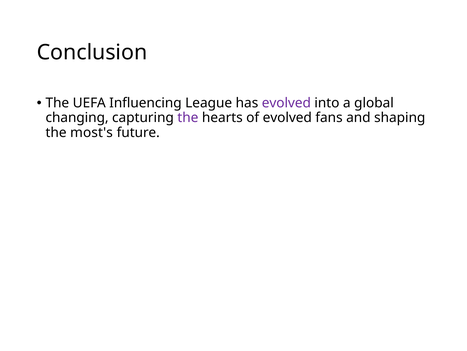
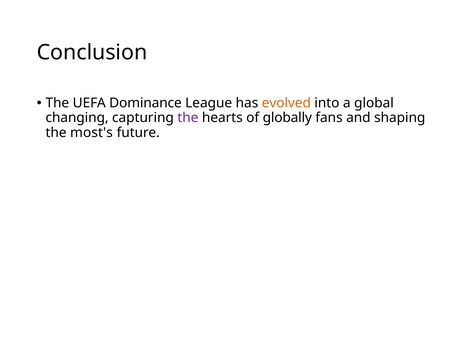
Influencing: Influencing -> Dominance (145, 103)
evolved colour: purple -> orange (286, 103)
of evolved: evolved -> globally (287, 118)
